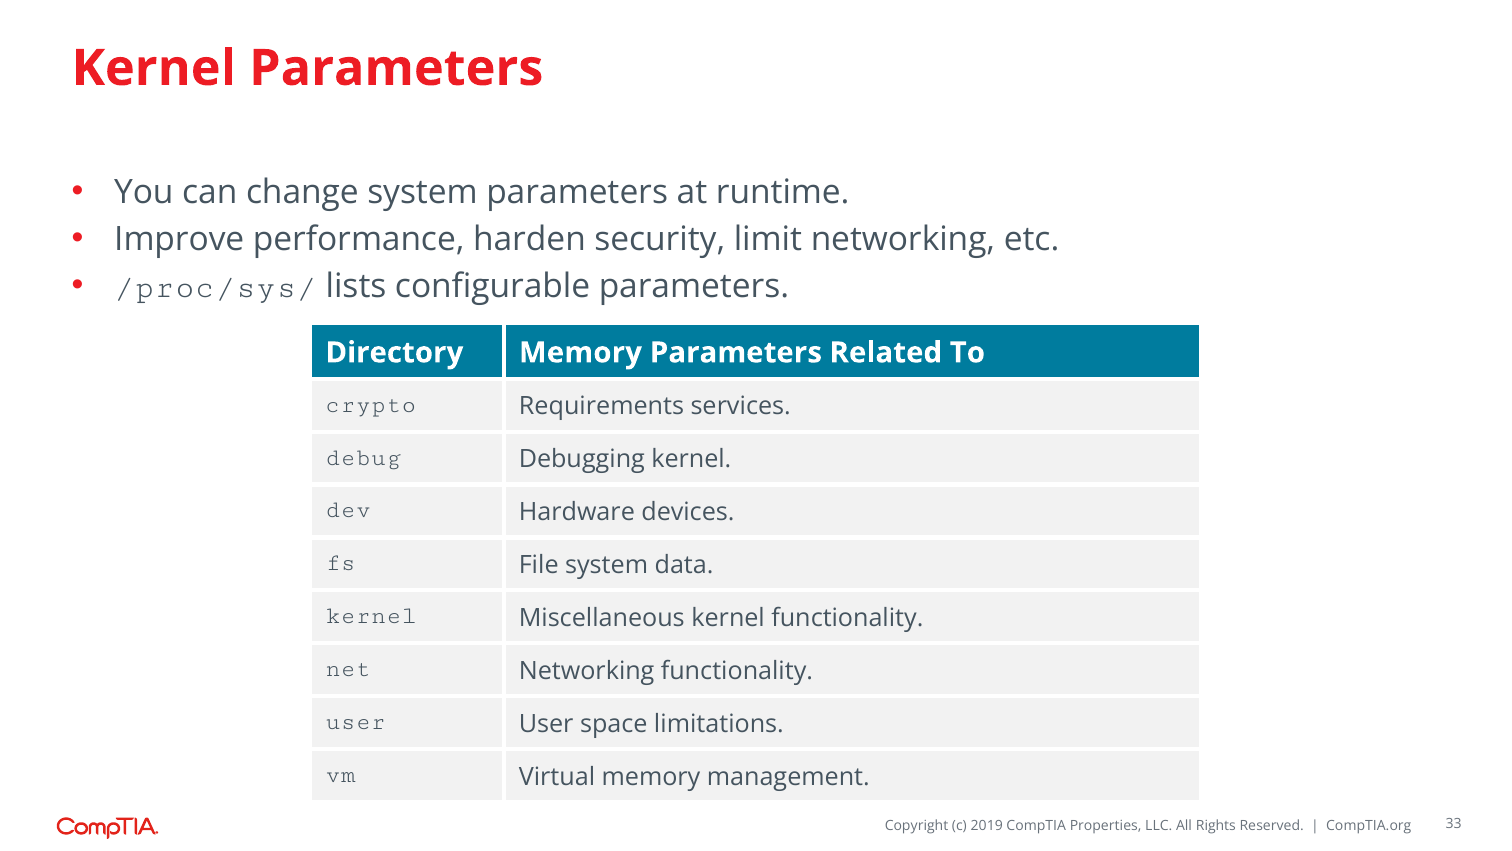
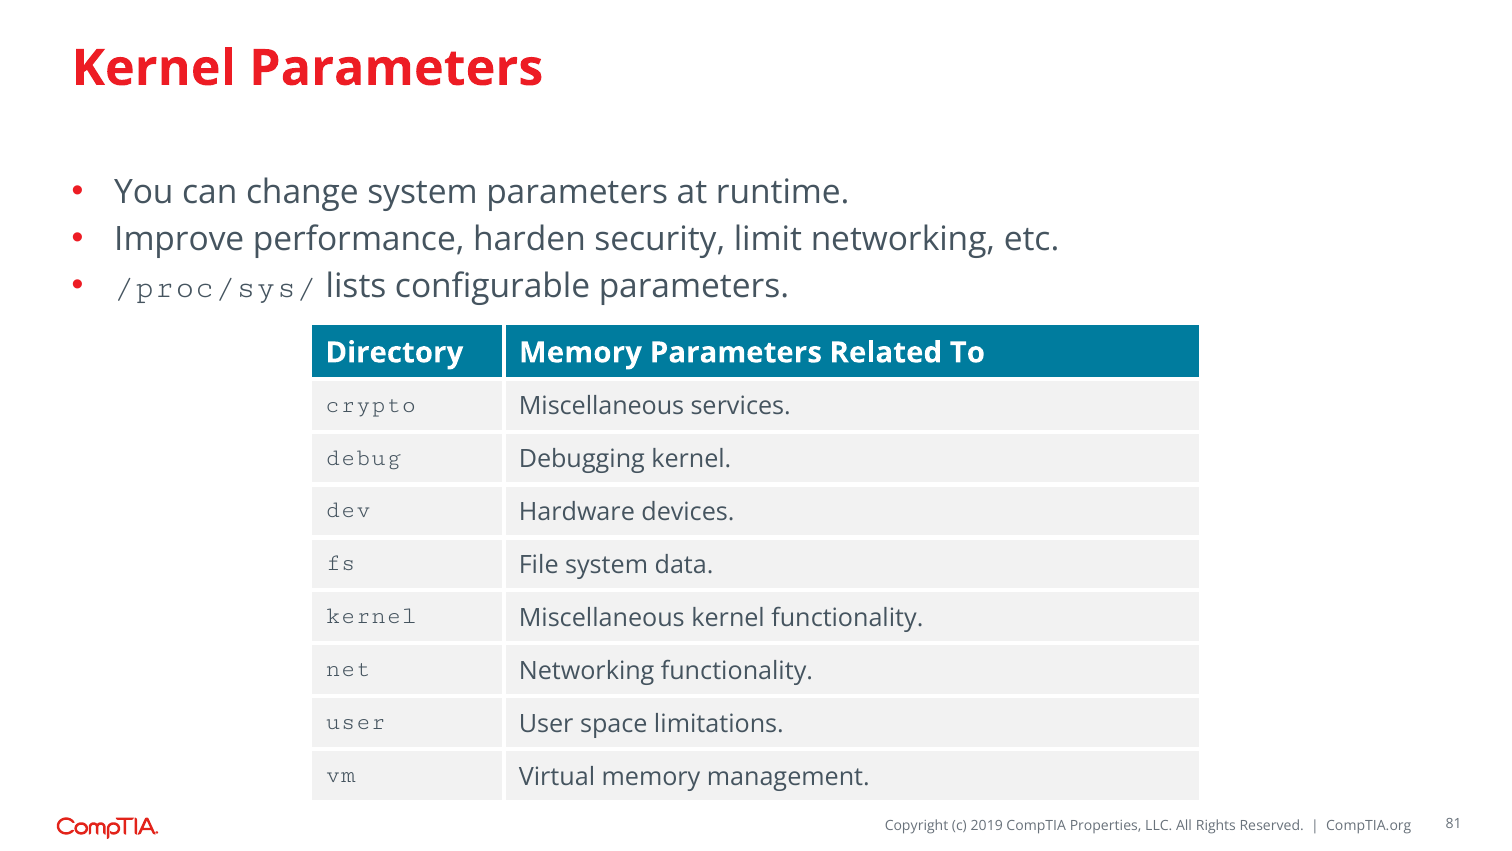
crypto Requirements: Requirements -> Miscellaneous (602, 406)
33: 33 -> 81 (1454, 824)
